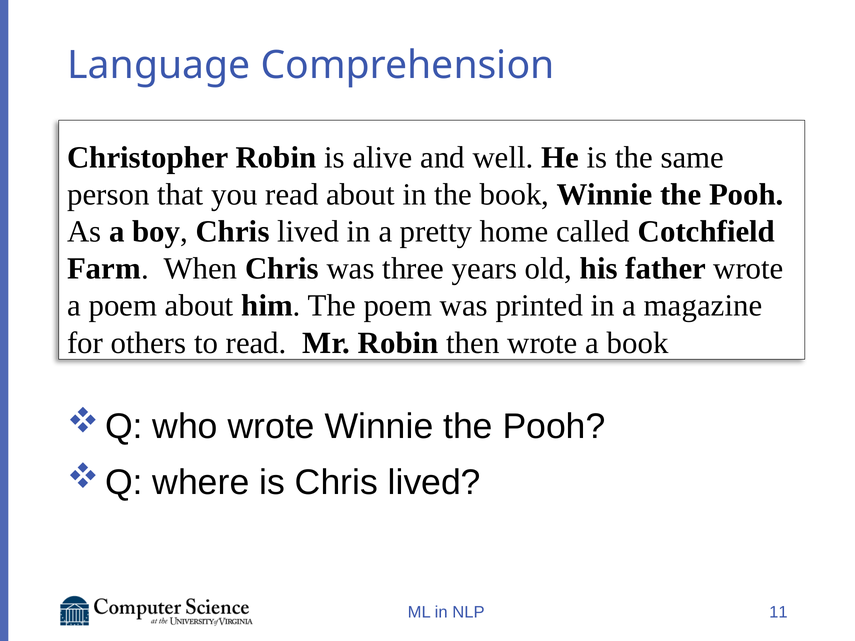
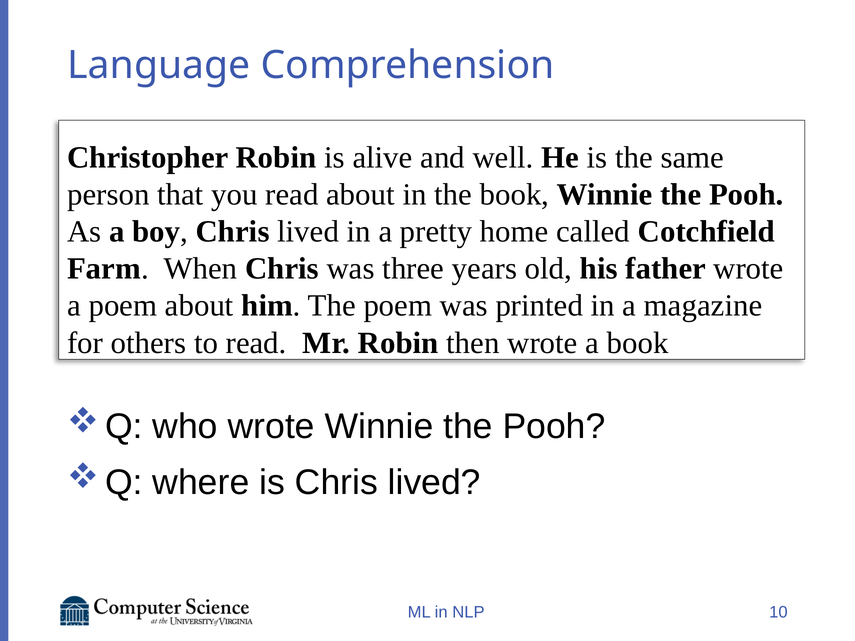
11: 11 -> 10 (778, 613)
